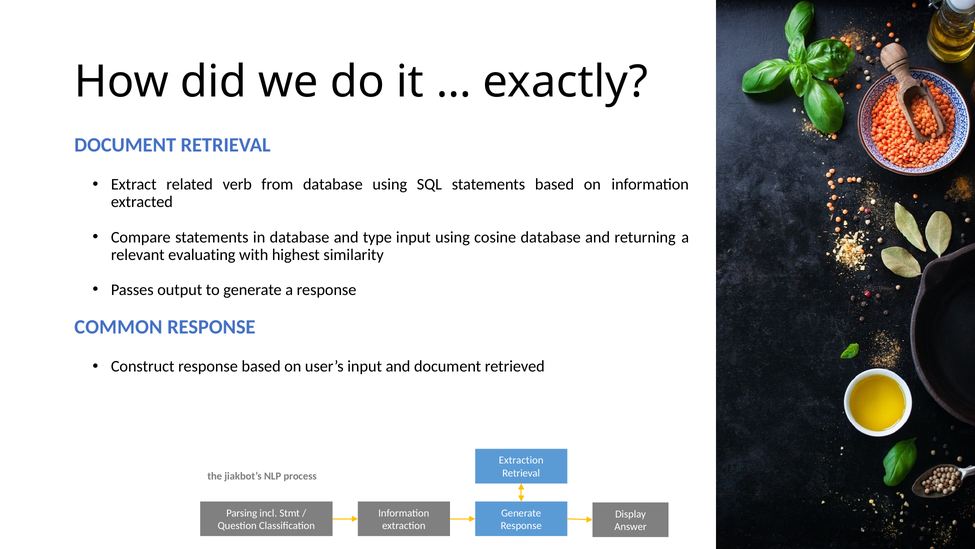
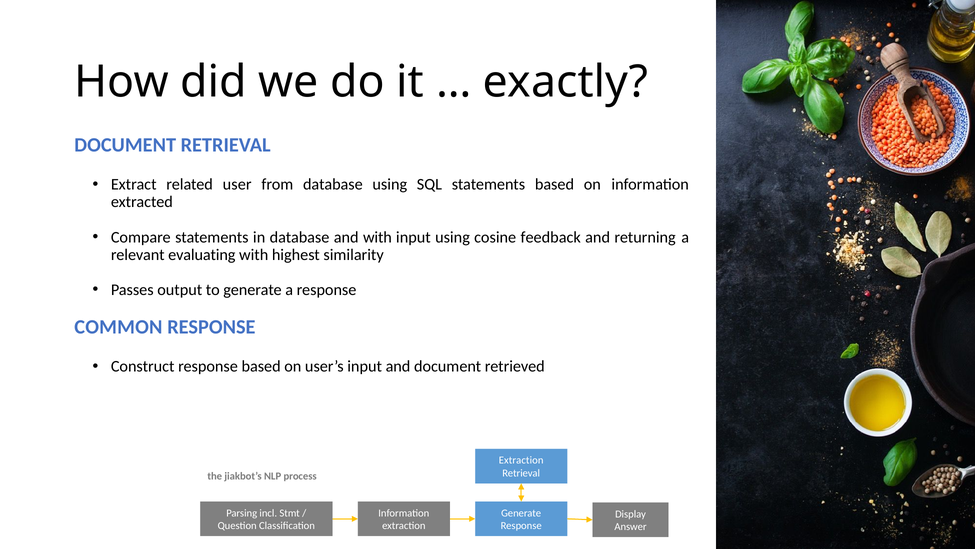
verb: verb -> user (237, 184)
and type: type -> with (377, 237)
cosine database: database -> feedback (551, 237)
